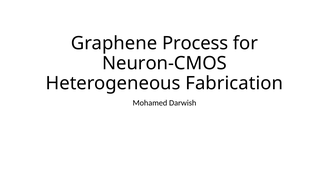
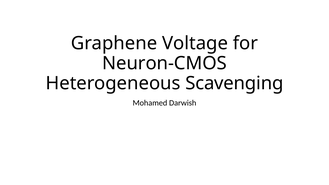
Process: Process -> Voltage (195, 43)
Fabrication: Fabrication -> Scavenging (234, 83)
